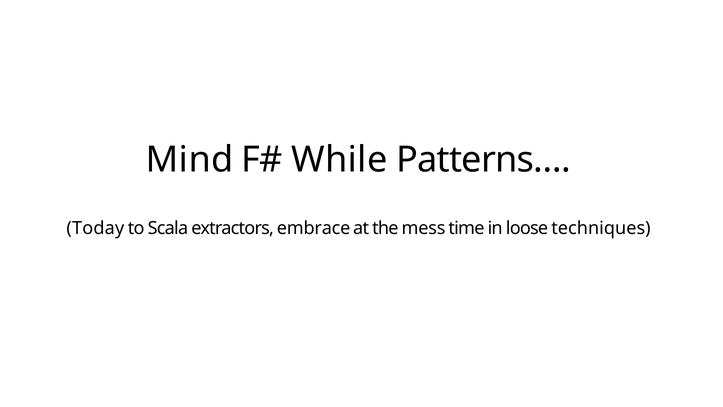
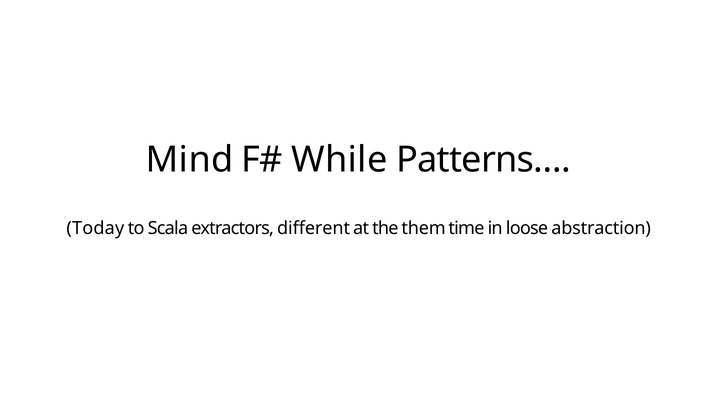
embrace: embrace -> different (314, 228)
mess: mess -> them (424, 228)
techniques: techniques -> abstraction (601, 228)
